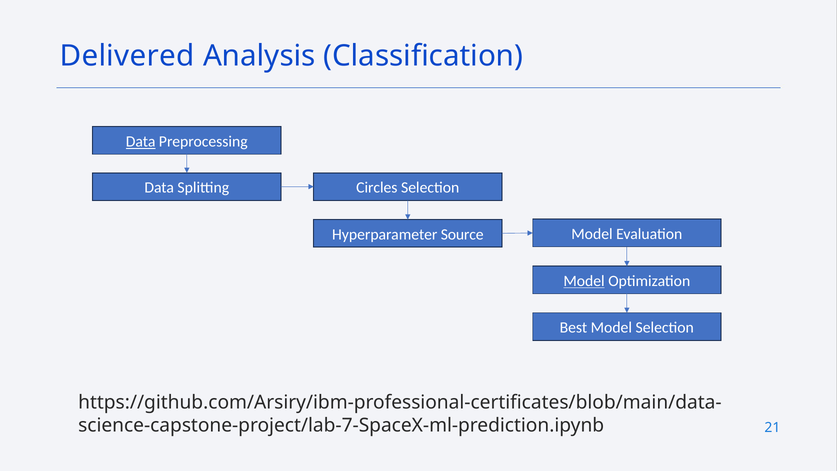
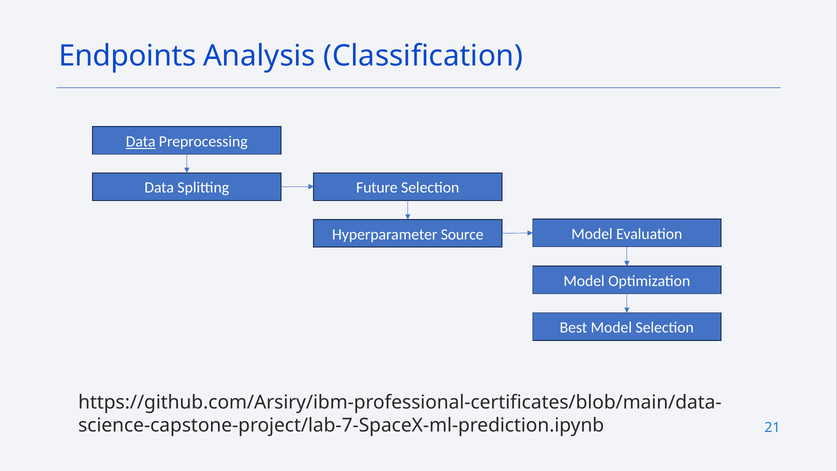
Delivered: Delivered -> Endpoints (127, 56)
Circles: Circles -> Future (377, 188)
Model underline: present -> none (584, 281)
